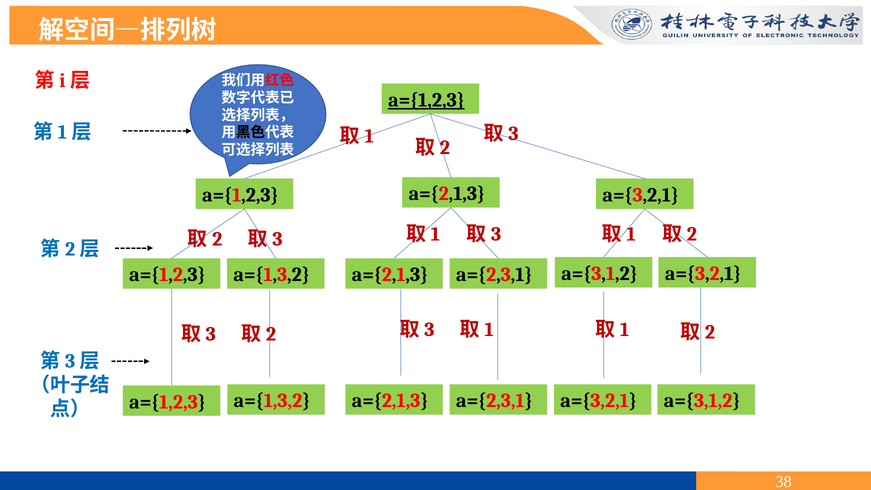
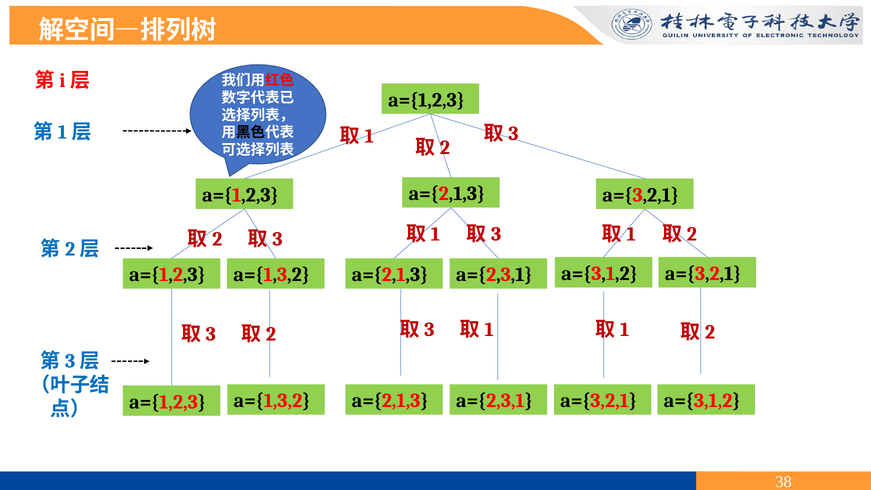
a={1,2,3 underline: present -> none (426, 100)
